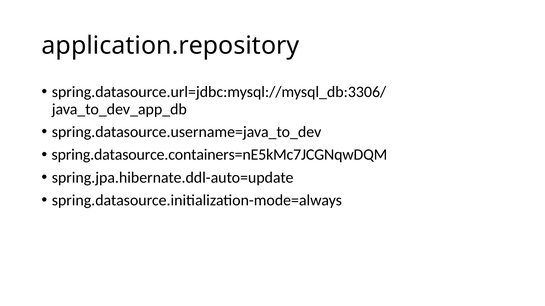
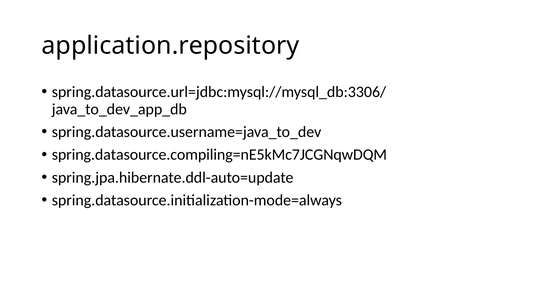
spring.datasource.containers=nE5kMc7JCGNqwDQM: spring.datasource.containers=nE5kMc7JCGNqwDQM -> spring.datasource.compiling=nE5kMc7JCGNqwDQM (219, 155)
